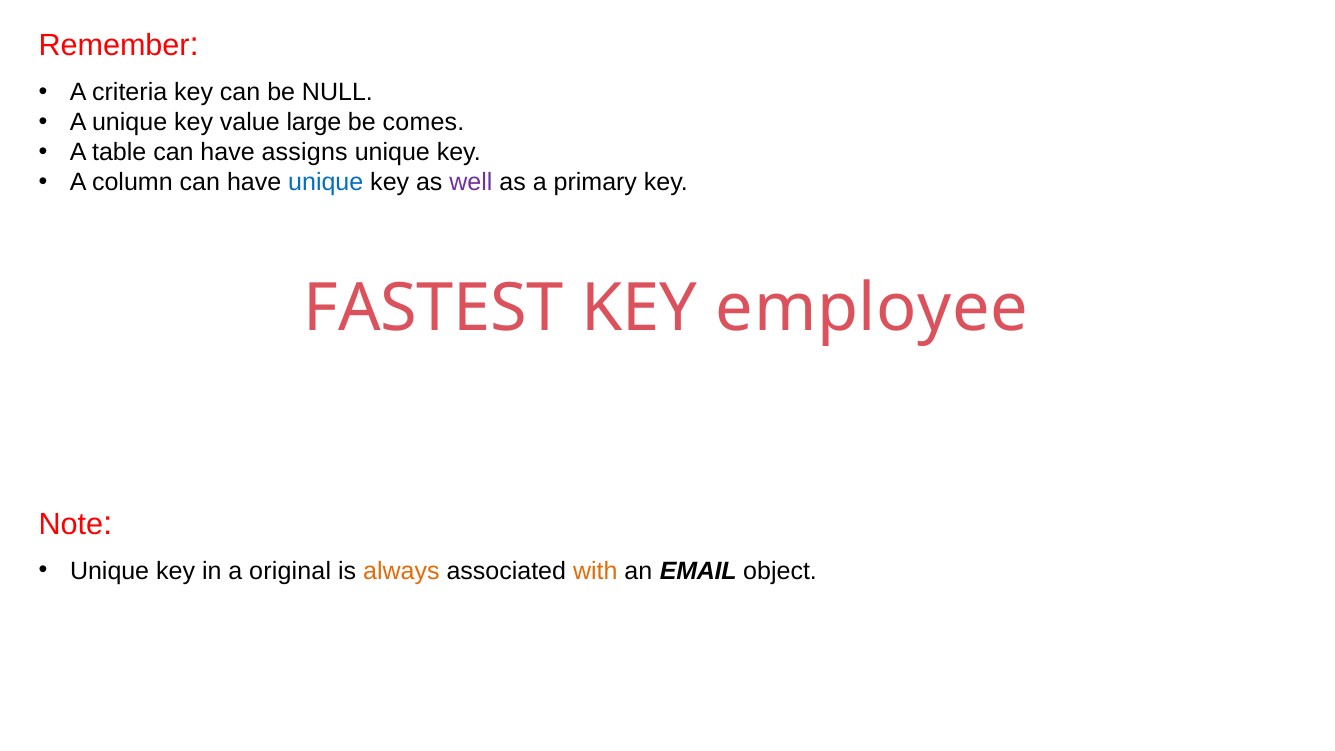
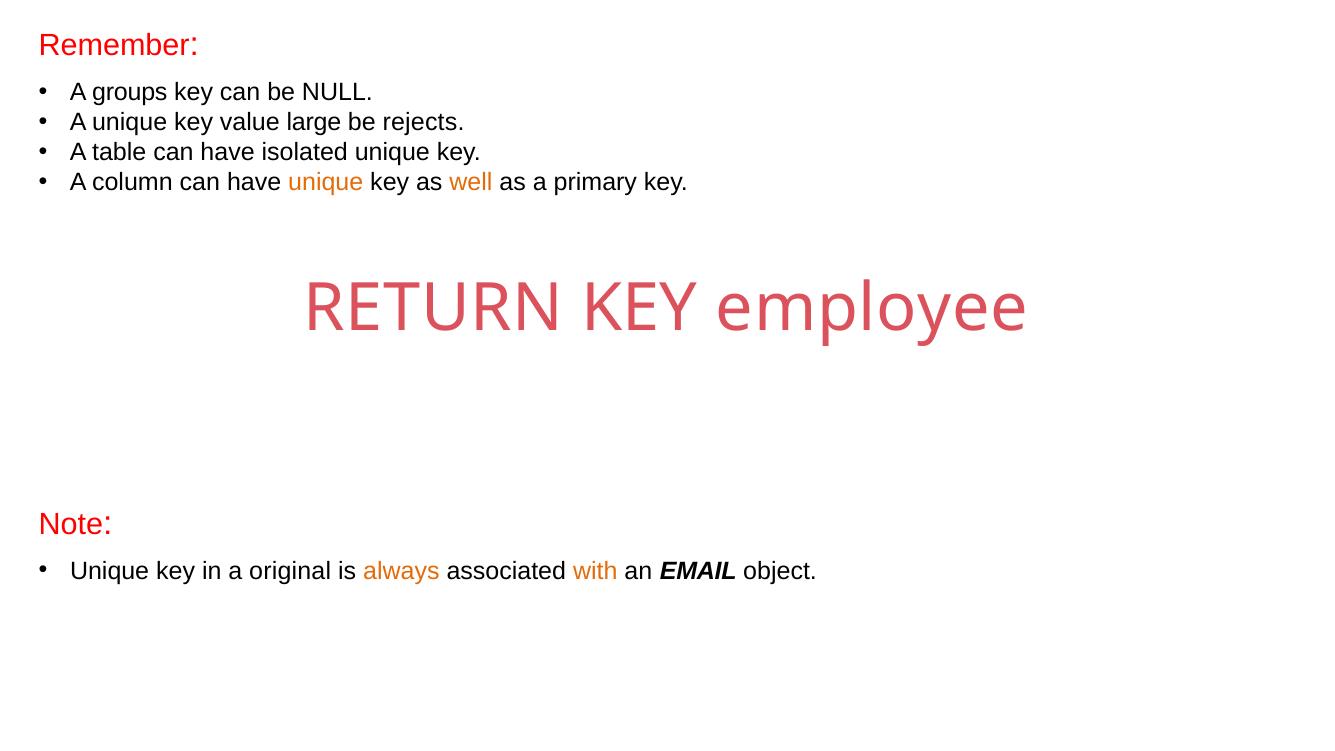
criteria: criteria -> groups (130, 92)
comes: comes -> rejects (424, 122)
assigns: assigns -> isolated (305, 152)
unique colour: blue -> orange (326, 182)
well colour: purple -> orange (471, 182)
FASTEST: FASTEST -> RETURN (434, 308)
